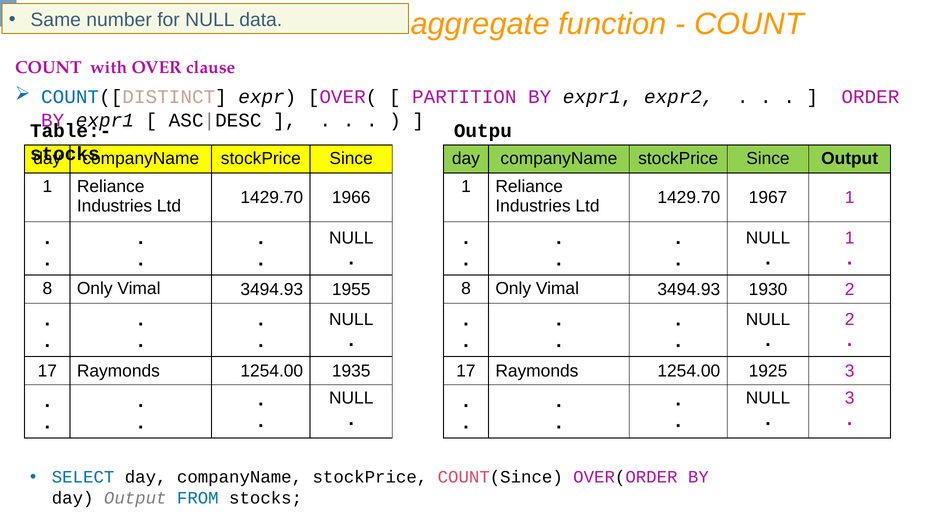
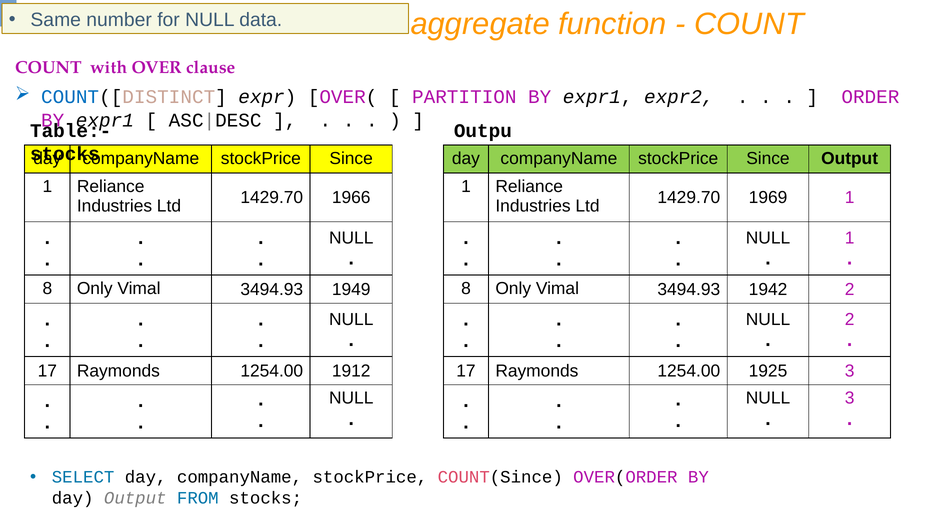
1967: 1967 -> 1969 (768, 198)
1955: 1955 -> 1949 (351, 290)
1930: 1930 -> 1942 (768, 290)
1935: 1935 -> 1912 (351, 371)
